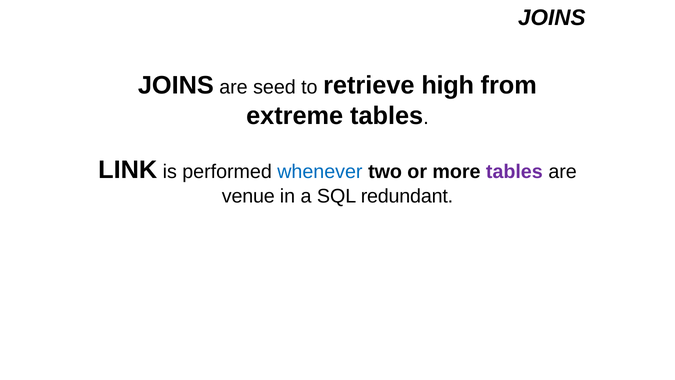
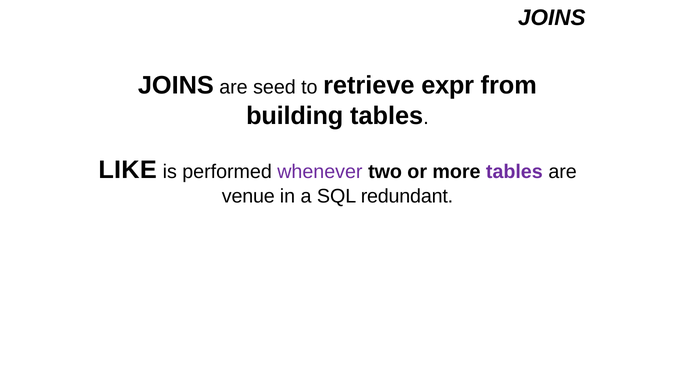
high: high -> expr (448, 85)
extreme: extreme -> building (295, 116)
LINK: LINK -> LIKE (128, 170)
whenever colour: blue -> purple (320, 172)
